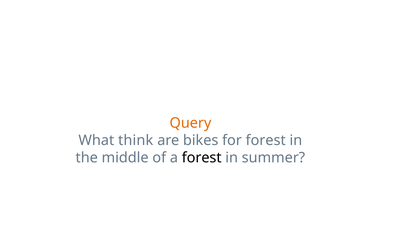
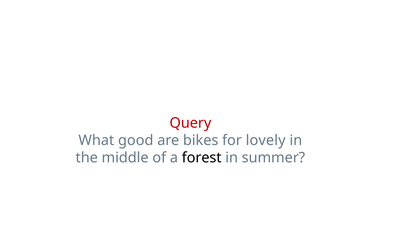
Query colour: orange -> red (190, 123)
think: think -> good (136, 140)
for forest: forest -> lovely (266, 140)
